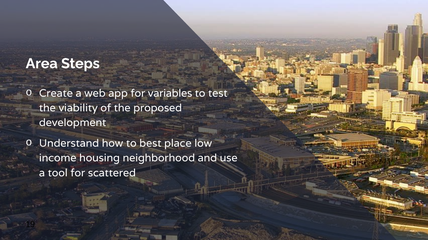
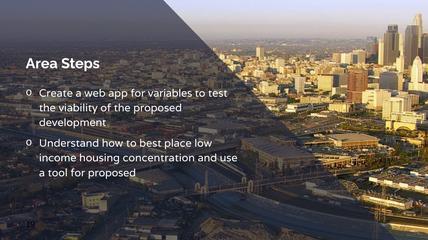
neighborhood: neighborhood -> concentration (159, 159)
for scattered: scattered -> proposed (112, 173)
